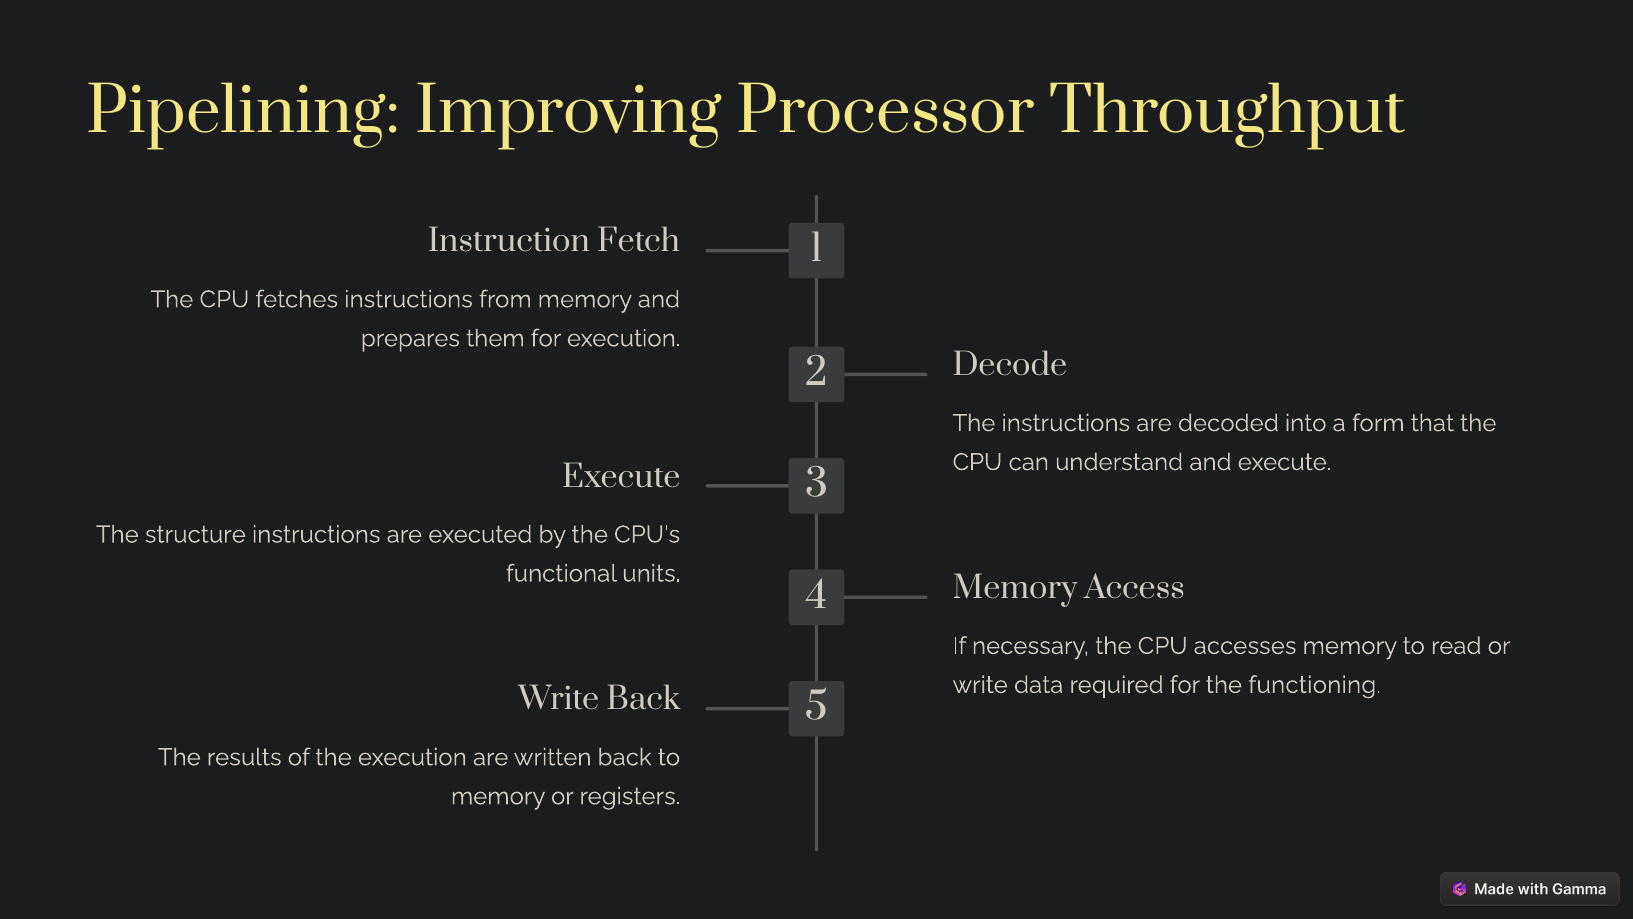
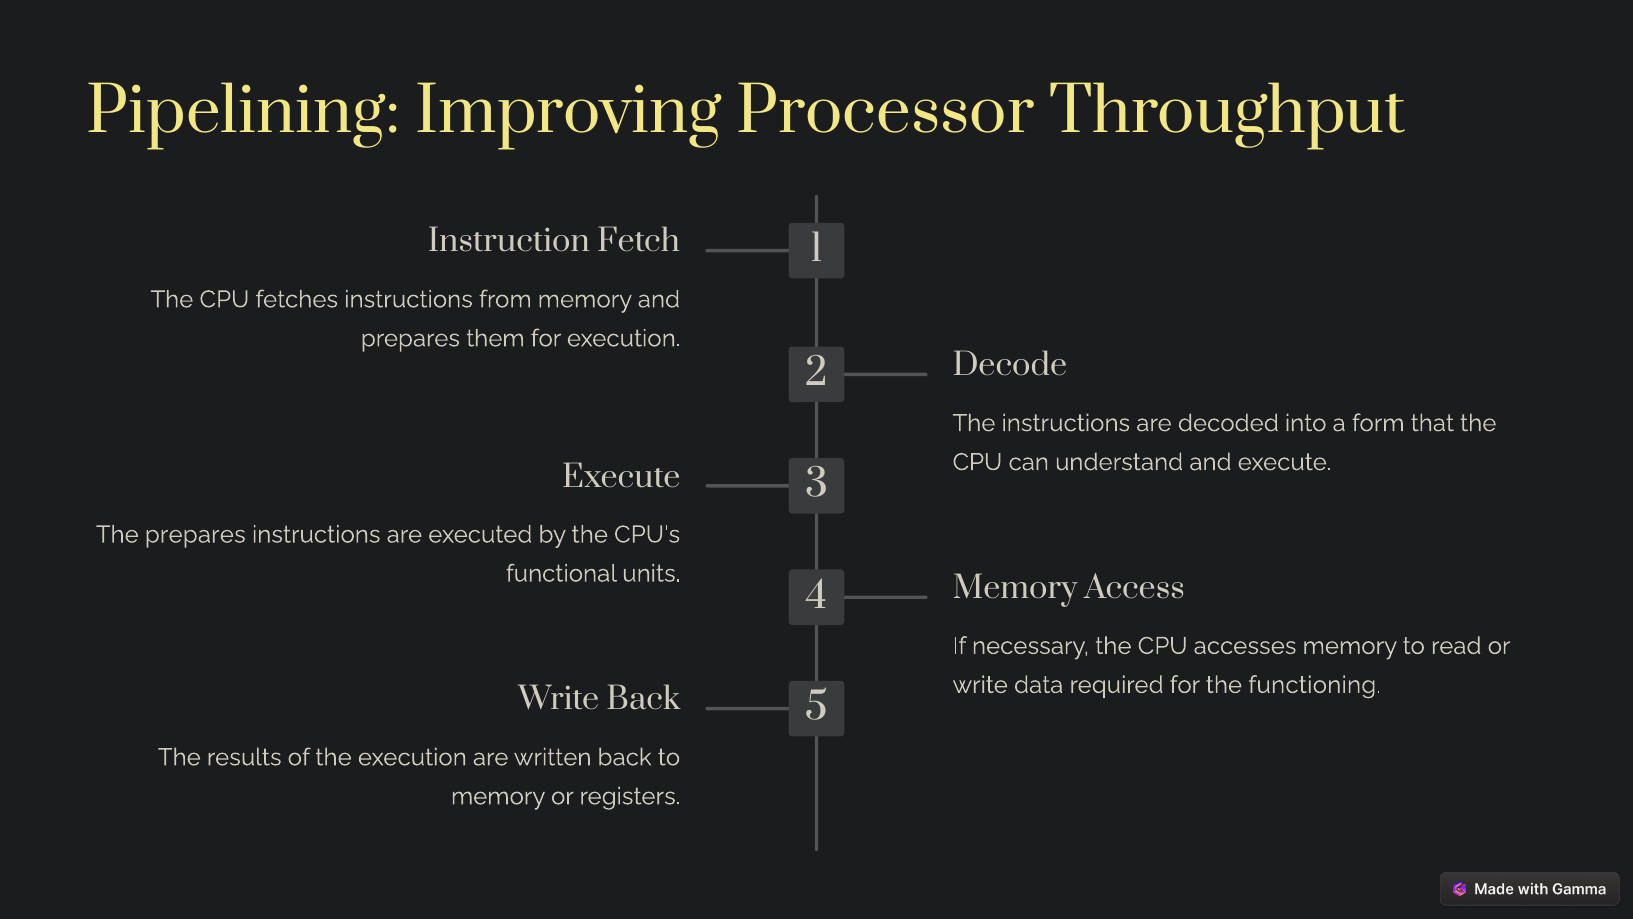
The structure: structure -> prepares (195, 534)
